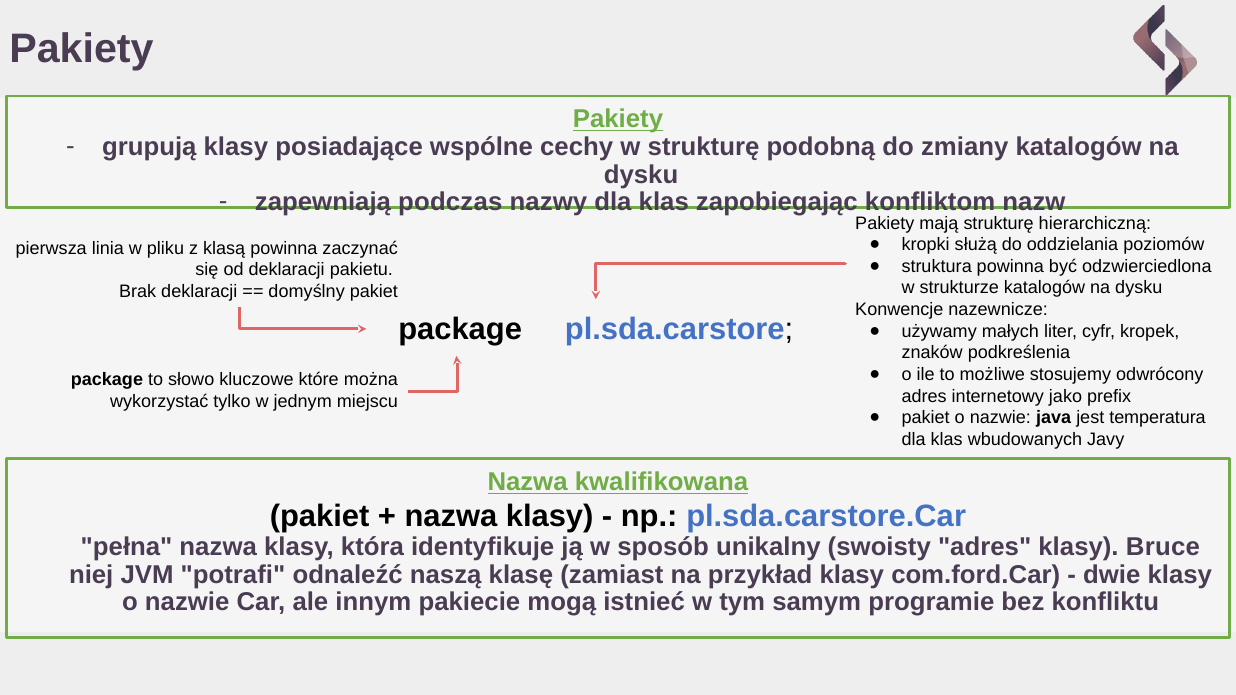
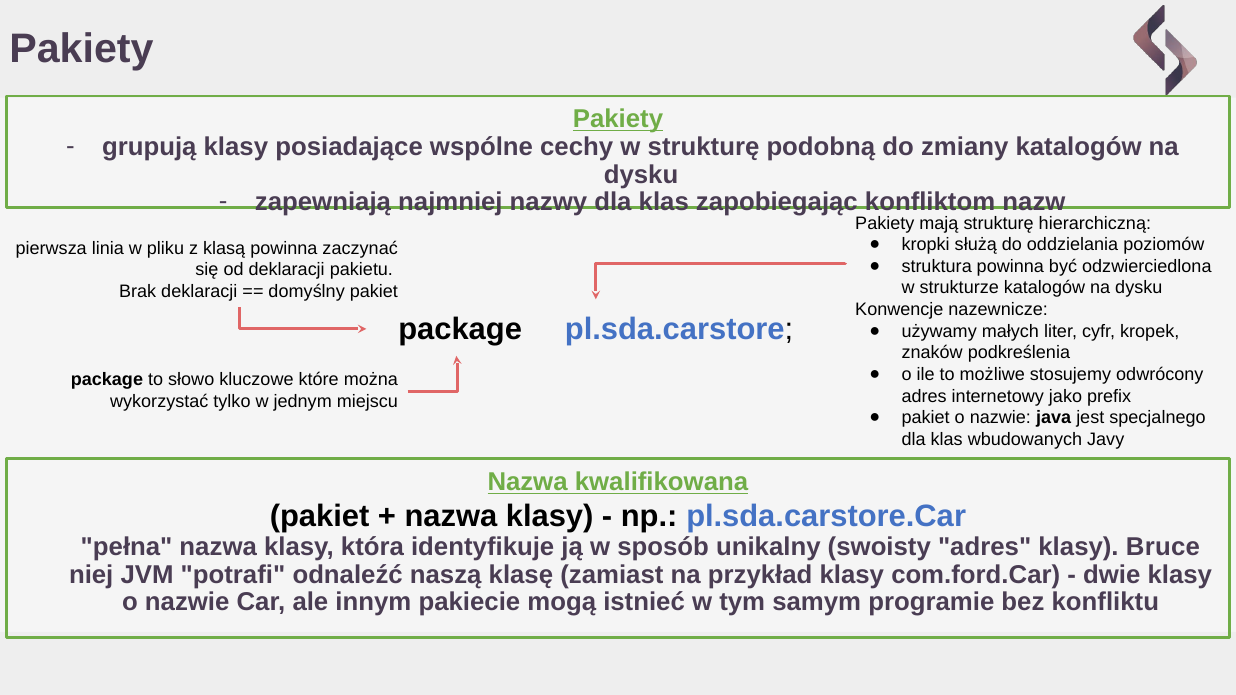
podczas: podczas -> najmniej (450, 203)
temperatura: temperatura -> specjalnego (1158, 418)
